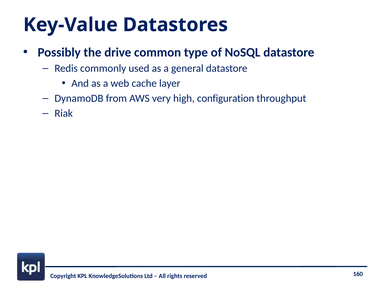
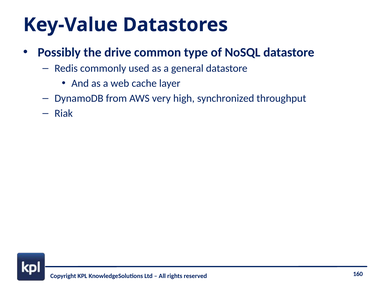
configuration: configuration -> synchronized (226, 99)
